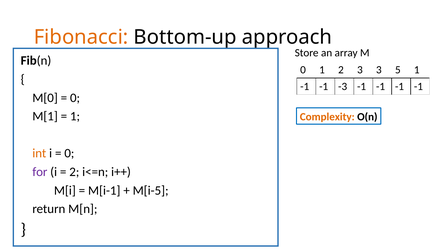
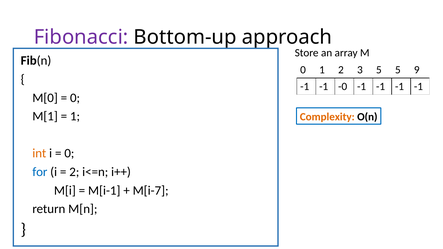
Fibonacci colour: orange -> purple (81, 37)
3 3: 3 -> 5 (379, 70)
5 1: 1 -> 9 (417, 70)
-3: -3 -> -0 (343, 87)
for colour: purple -> blue (40, 172)
M[i-5: M[i-5 -> M[i-7 (151, 191)
